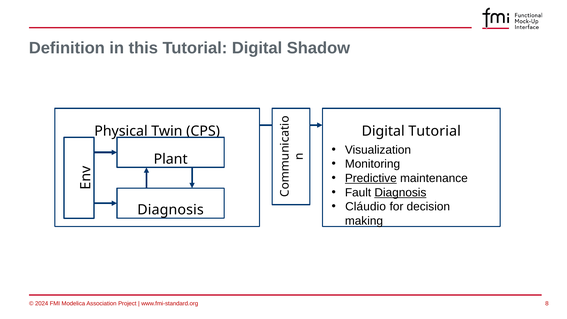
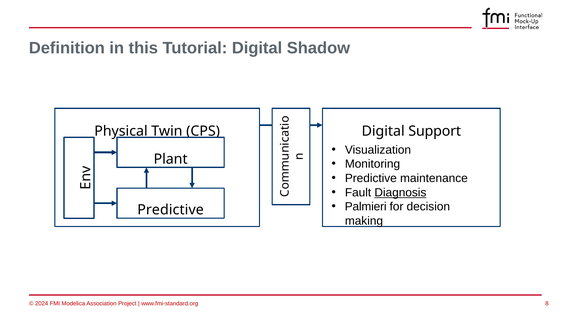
Digital Tutorial: Tutorial -> Support (435, 131)
Predictive underline: present -> none (371, 178)
Cláudio: Cláudio -> Palmieri (366, 207)
Diagnosis: Diagnosis -> Predictive (171, 210)
